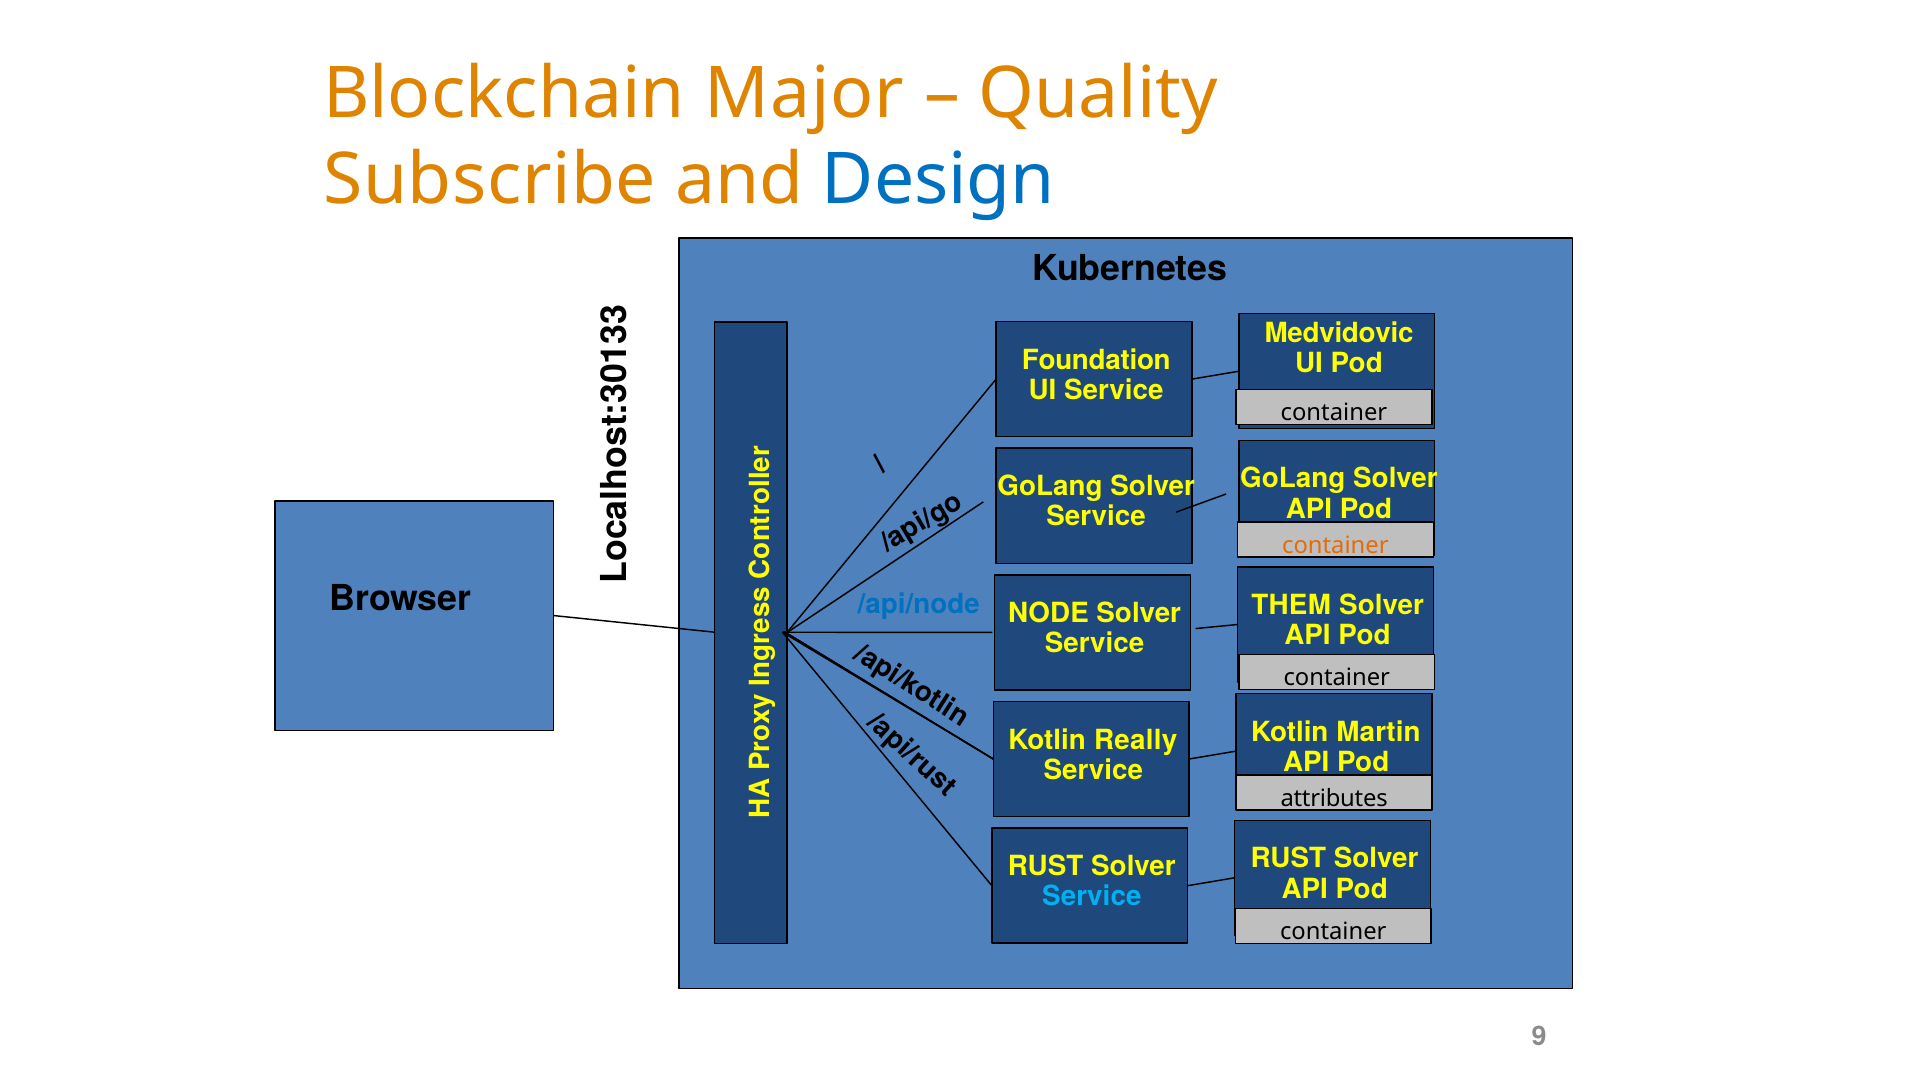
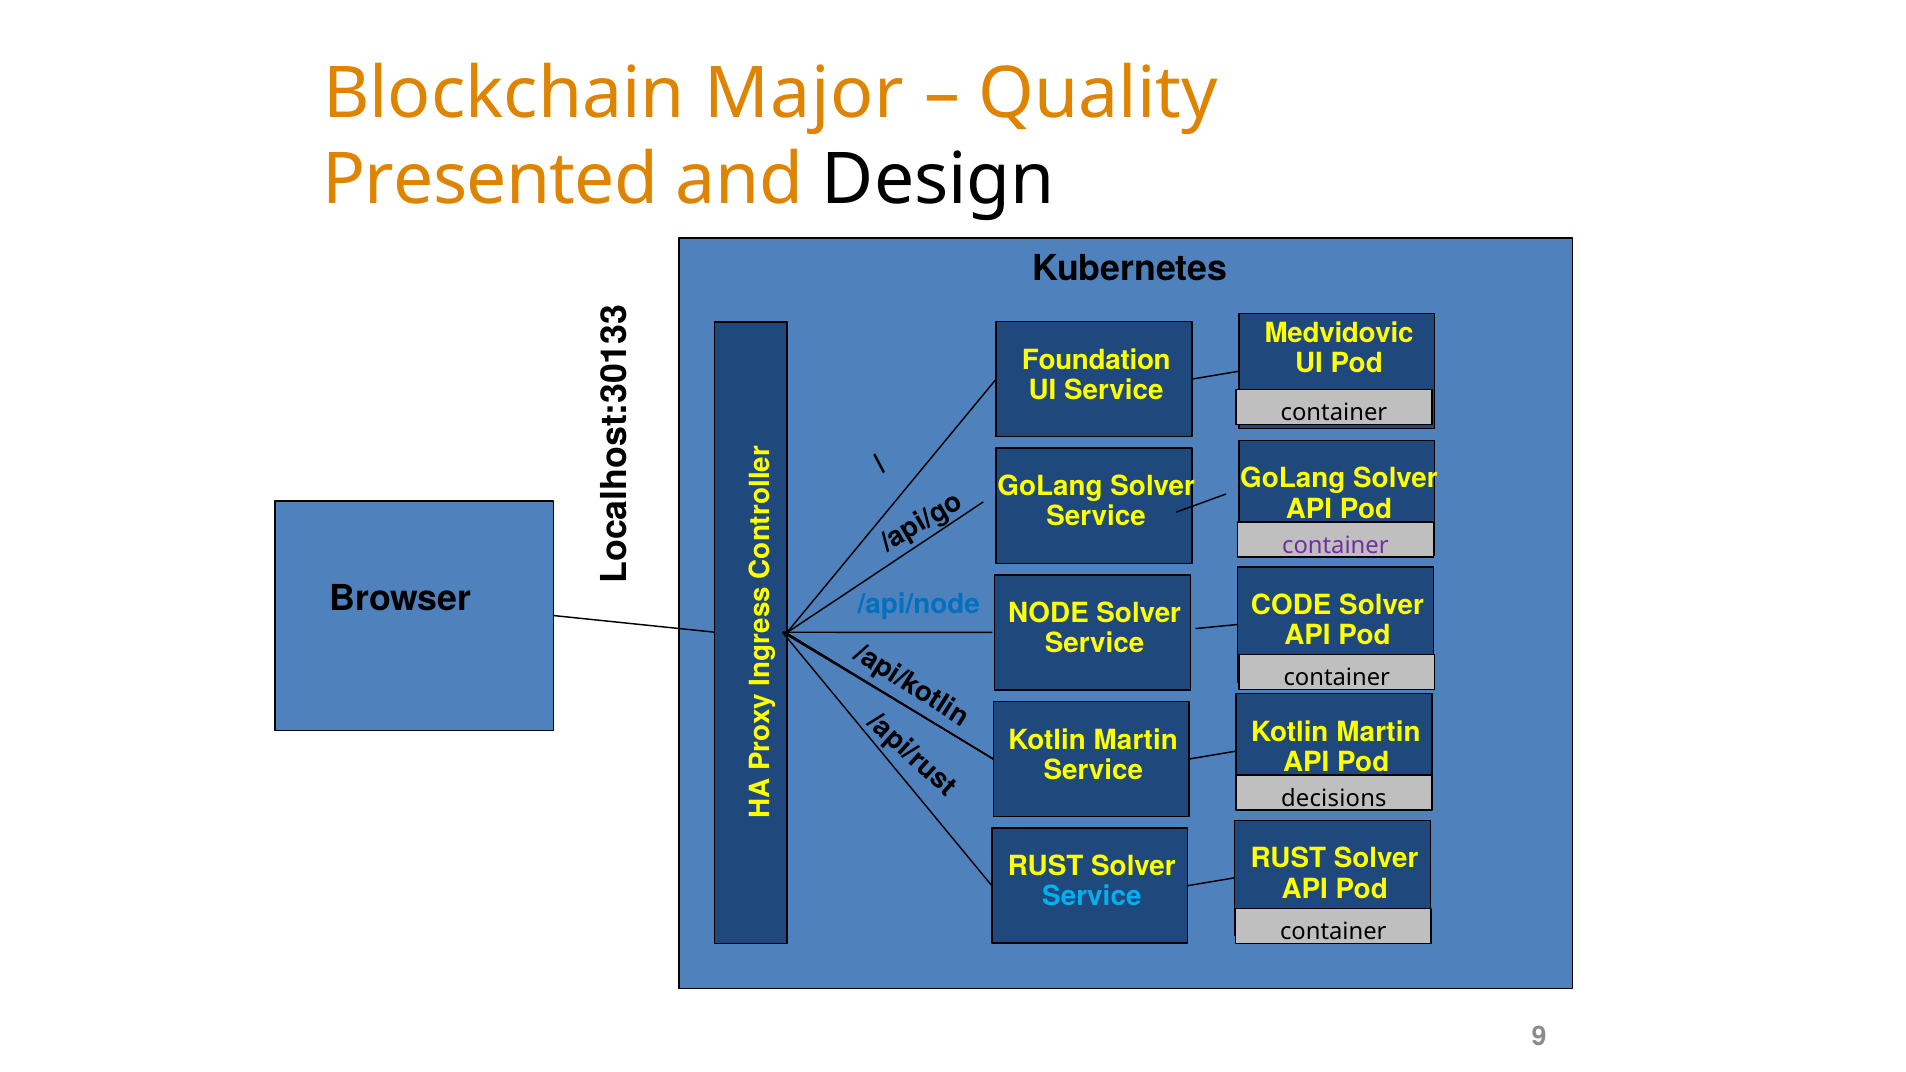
Subscribe: Subscribe -> Presented (490, 180)
Design colour: blue -> black (938, 180)
container colour: orange -> purple (1335, 545)
THEM: THEM -> CODE (1291, 606)
Really: Really -> Martin (1136, 740)
attributes: attributes -> decisions (1334, 798)
